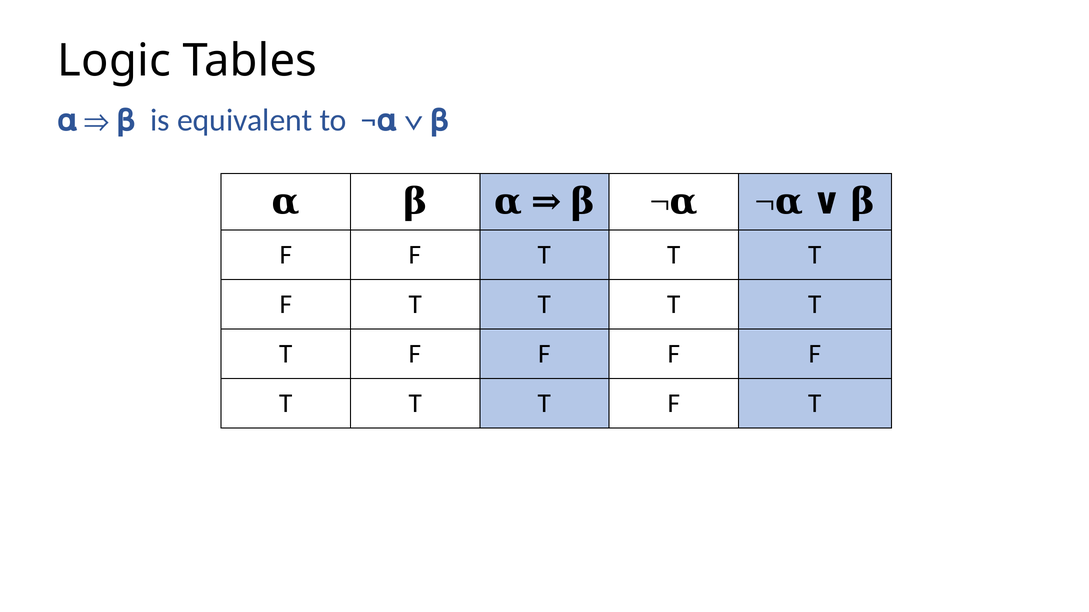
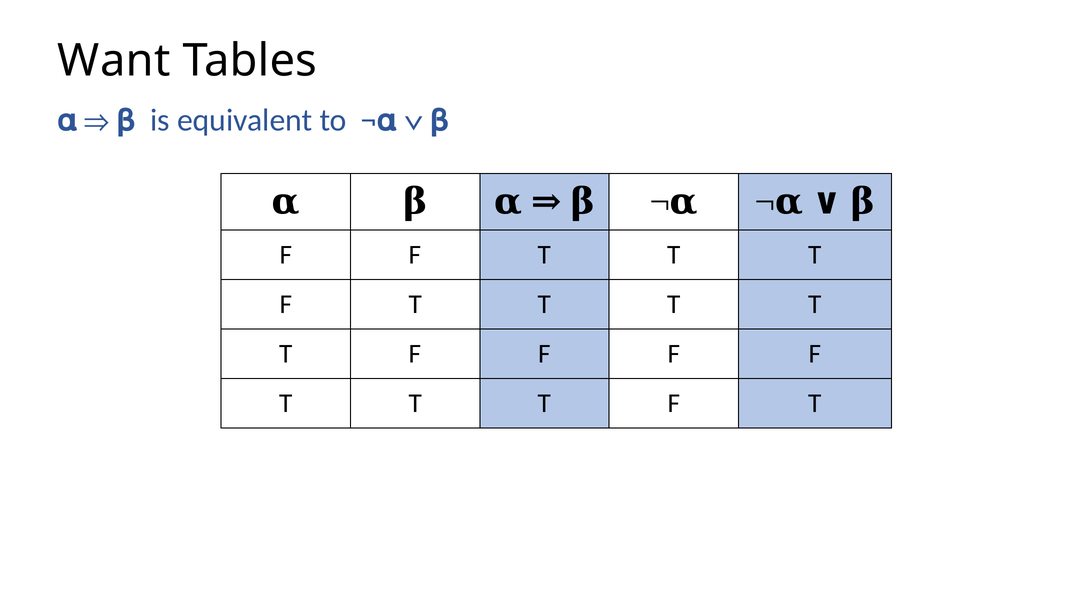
Logic: Logic -> Want (114, 61)
